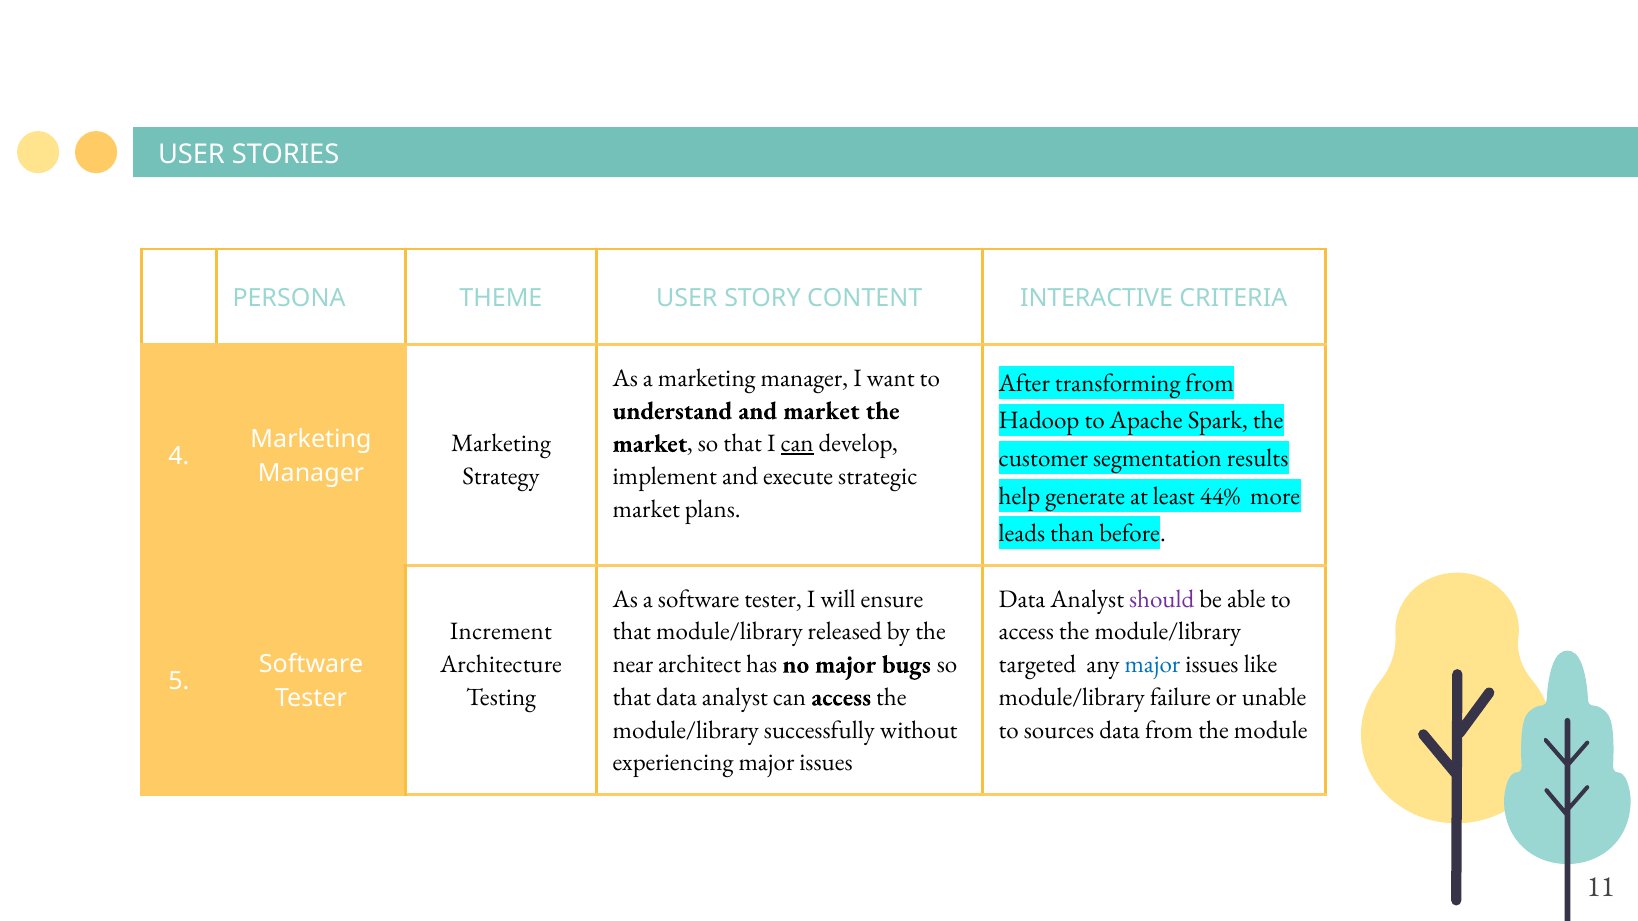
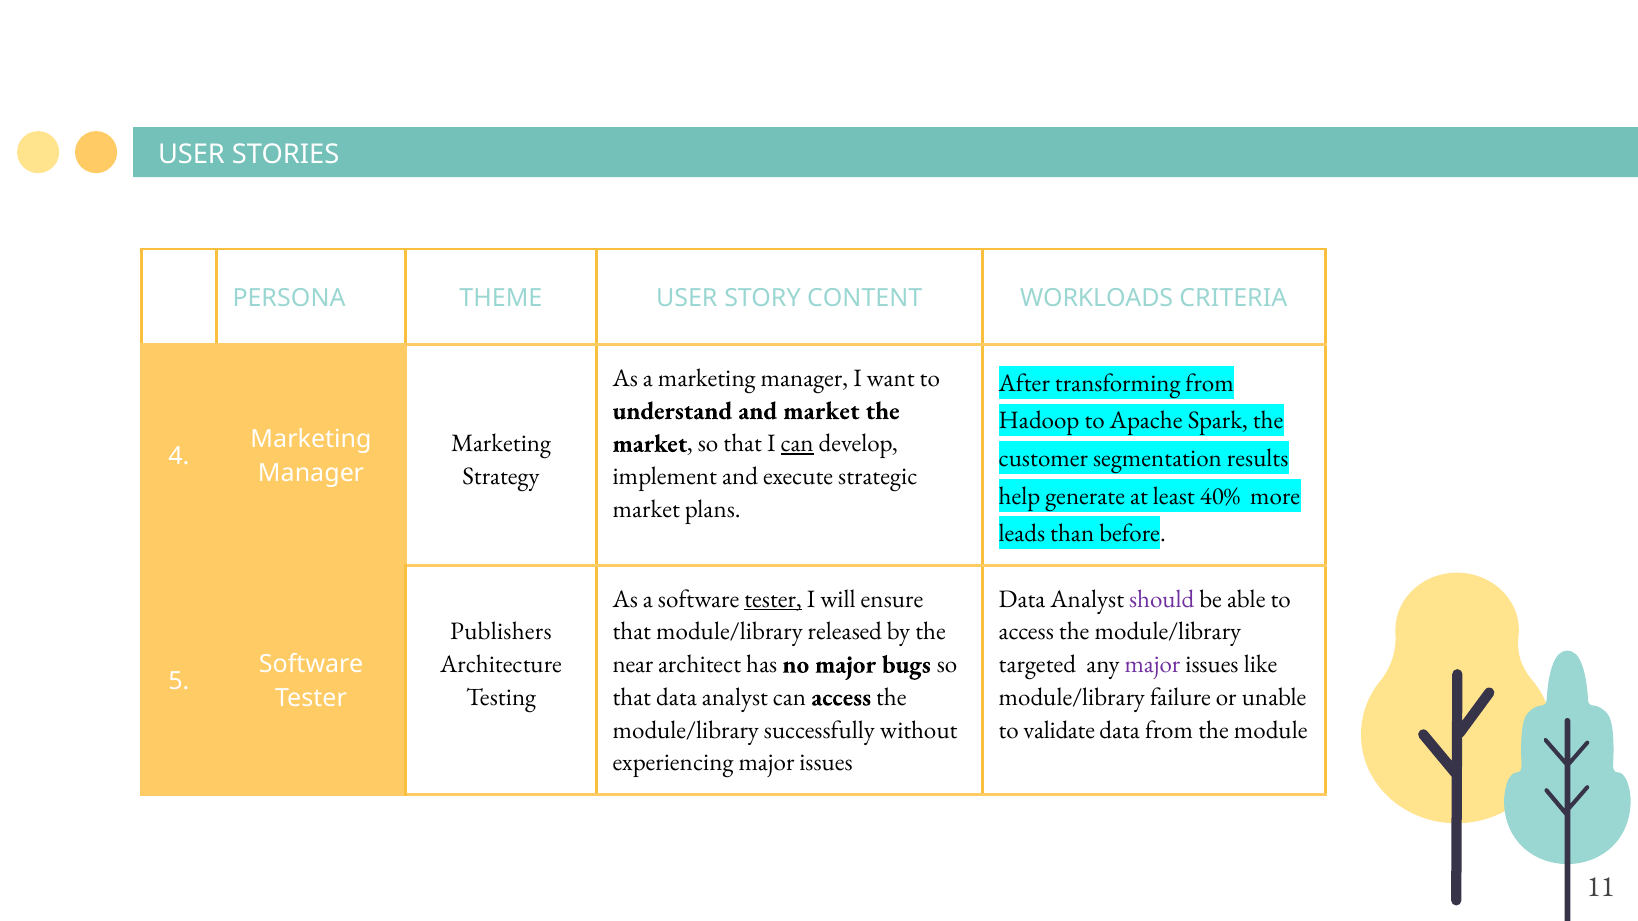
INTERACTIVE: INTERACTIVE -> WORKLOADS (1097, 298)
44%: 44% -> 40% (1220, 496)
tester underline: none -> present (773, 599)
Increment: Increment -> Publishers (501, 632)
major colour: blue -> purple (1152, 665)
sources: sources -> validate (1059, 730)
